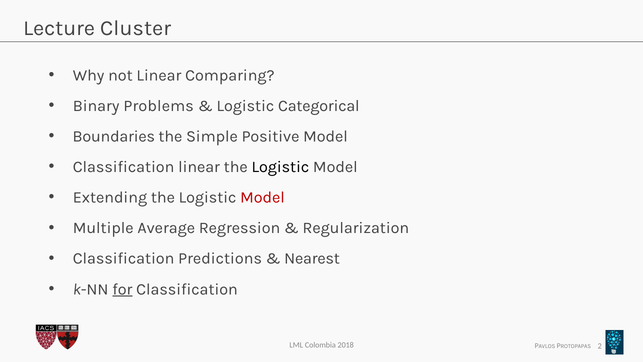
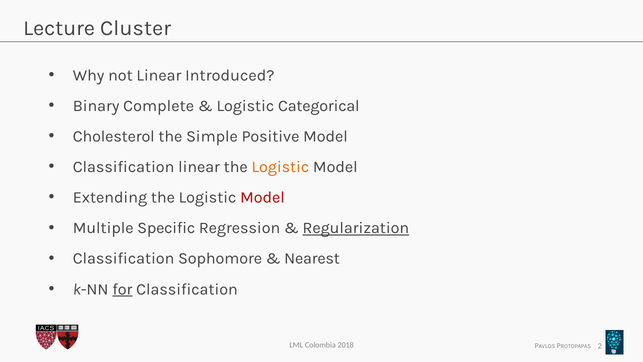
Comparing: Comparing -> Introduced (230, 75)
Problems: Problems -> Complete (159, 106)
Boundaries: Boundaries -> Cholesterol (114, 136)
Logistic colour: black -> orange (280, 167)
Average: Average -> Specific (166, 228)
Regularization underline: none -> present (356, 228)
Predictions: Predictions -> Sophomore (220, 258)
